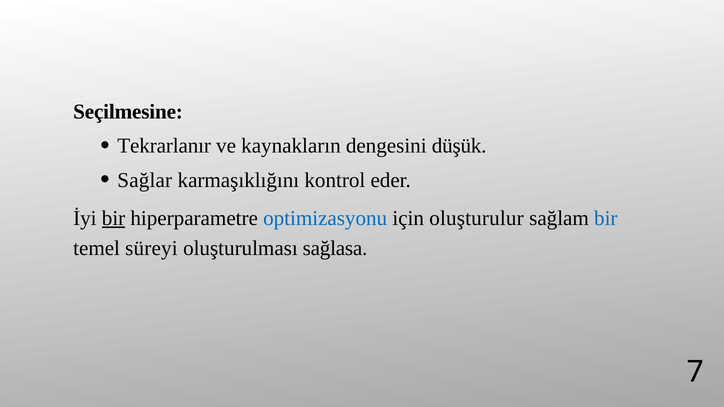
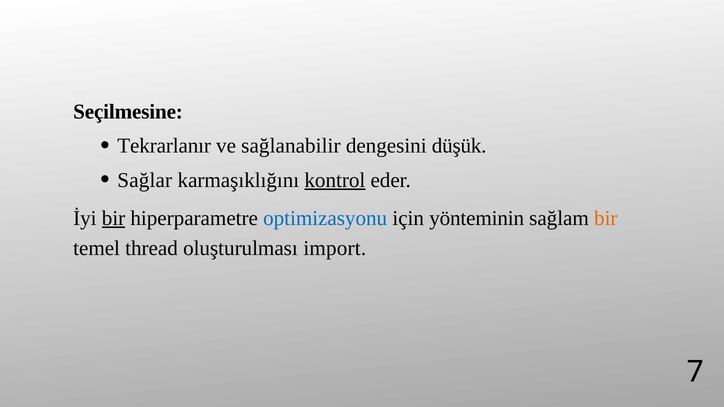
kaynakların: kaynakların -> sağlanabilir (291, 146)
kontrol underline: none -> present (335, 180)
oluşturulur: oluşturulur -> yönteminin (477, 218)
bir colour: blue -> orange (606, 218)
süreyi: süreyi -> thread (152, 249)
sağlasa: sağlasa -> import (335, 249)
